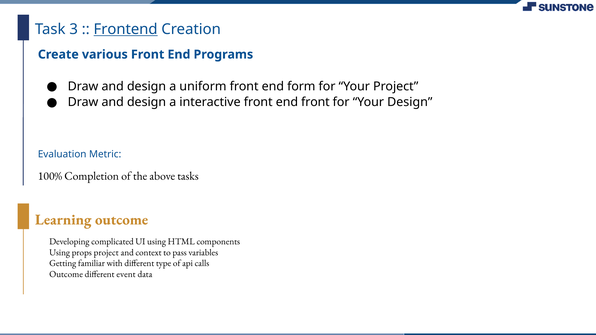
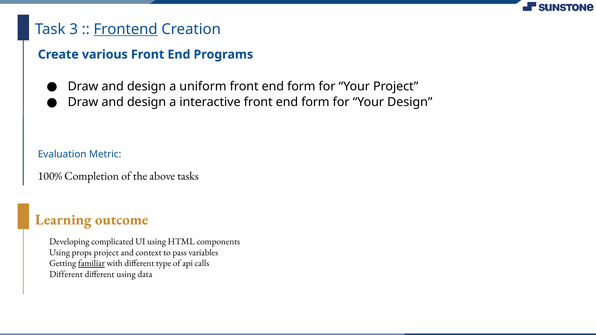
interactive front end front: front -> form (315, 102)
familiar underline: none -> present (91, 264)
Outcome: Outcome -> Different (66, 274)
different event: event -> using (126, 274)
